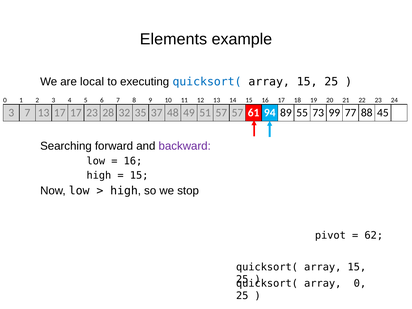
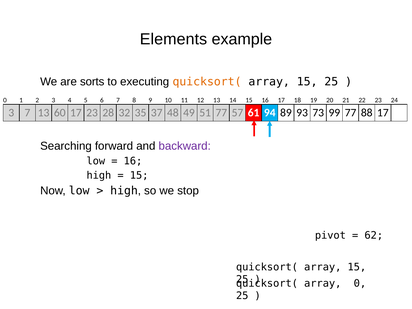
local: local -> sorts (92, 82)
quicksort( colour: blue -> orange (207, 82)
13 17: 17 -> 60 (60, 113)
51 57: 57 -> 77 (221, 113)
55: 55 -> 93 (302, 113)
88 45: 45 -> 17 (383, 113)
